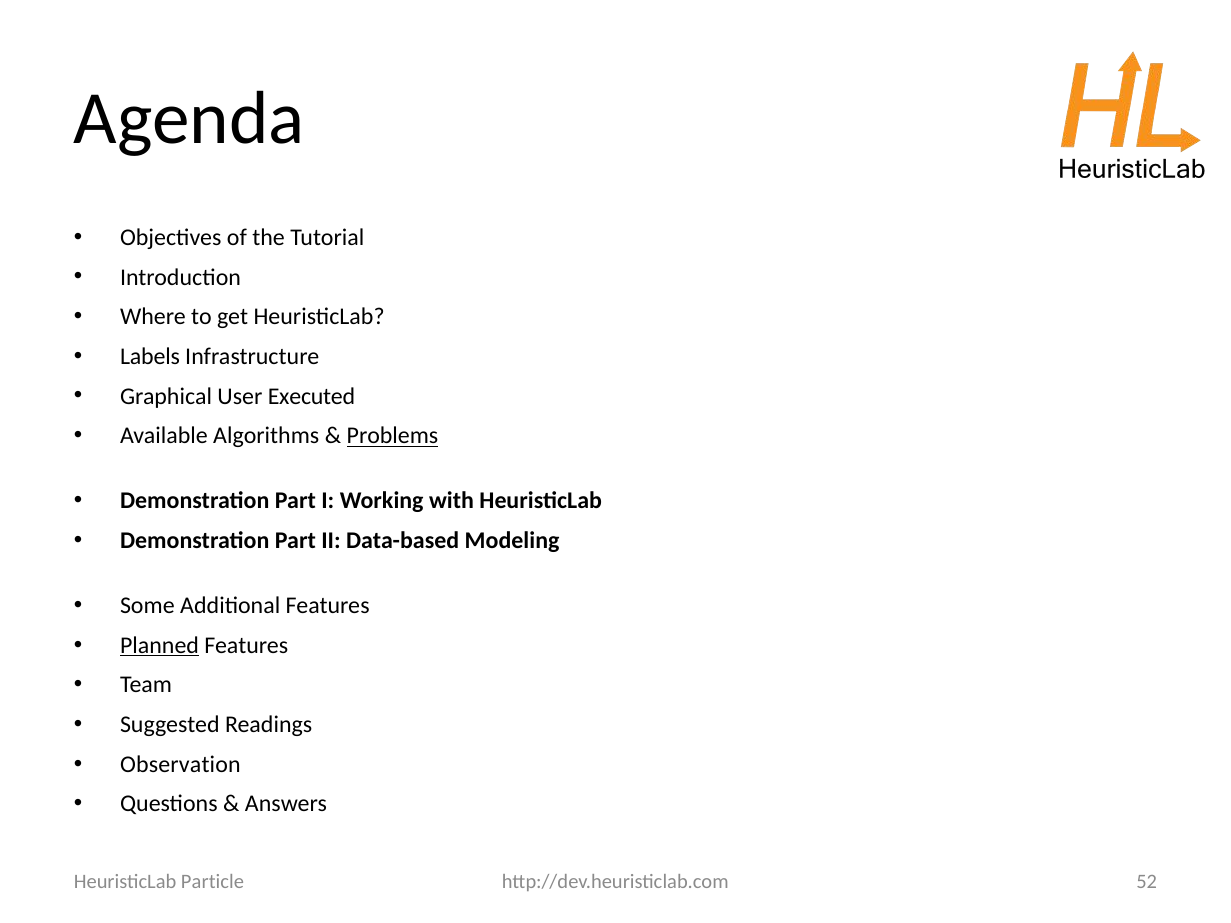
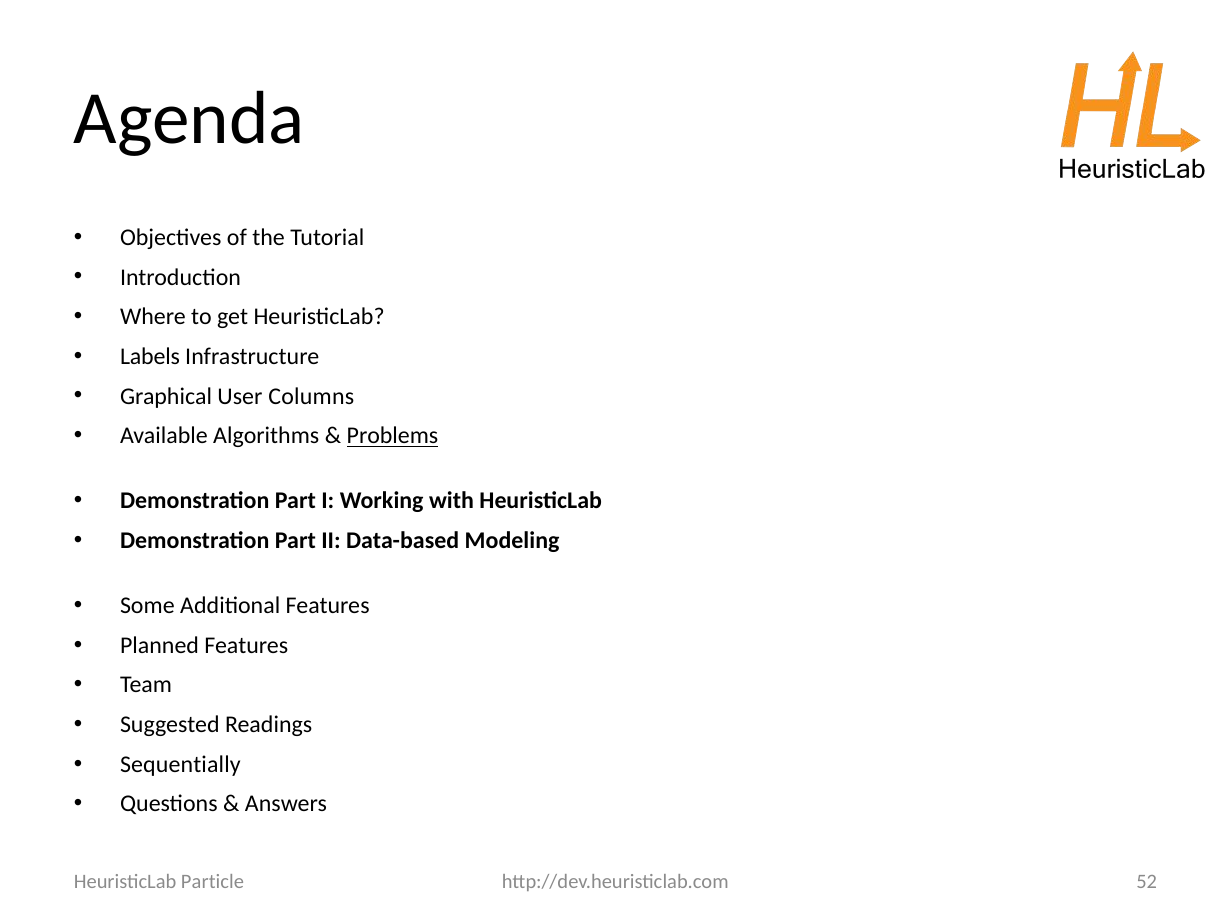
Executed: Executed -> Columns (311, 396)
Planned underline: present -> none (160, 646)
Observation: Observation -> Sequentially (180, 765)
